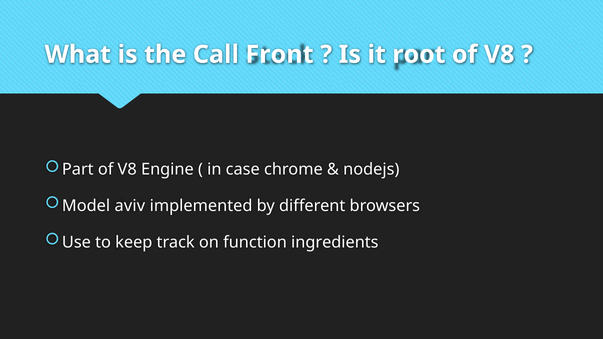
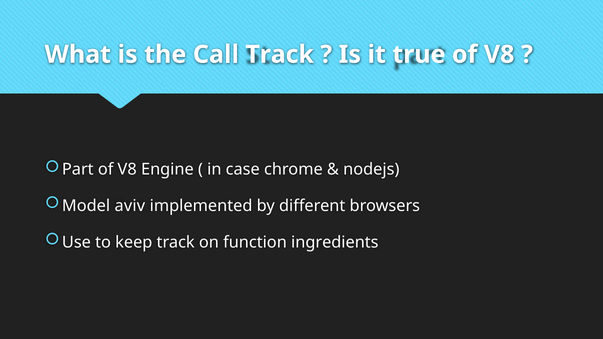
Call Front: Front -> Track (280, 55)
root: root -> true (419, 55)
